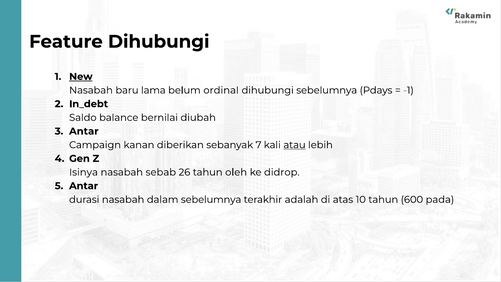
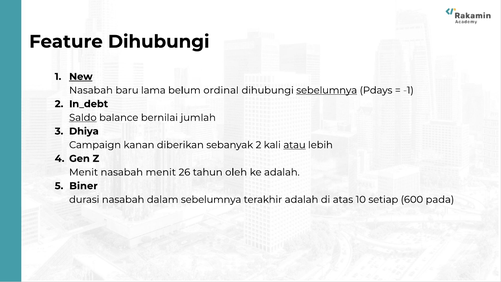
sebelumnya underline: none -> present (327, 90)
Saldo underline: none -> present (83, 118)
diubah: diubah -> jumlah (198, 118)
3 Antar: Antar -> Dhiya (84, 131)
sebanyak 7: 7 -> 2 (258, 145)
Isinya: Isinya -> Menit (84, 172)
nasabah sebab: sebab -> menit (161, 172)
ke didrop: didrop -> adalah (282, 172)
Antar: Antar -> Biner (83, 186)
10 tahun: tahun -> setiap (383, 199)
